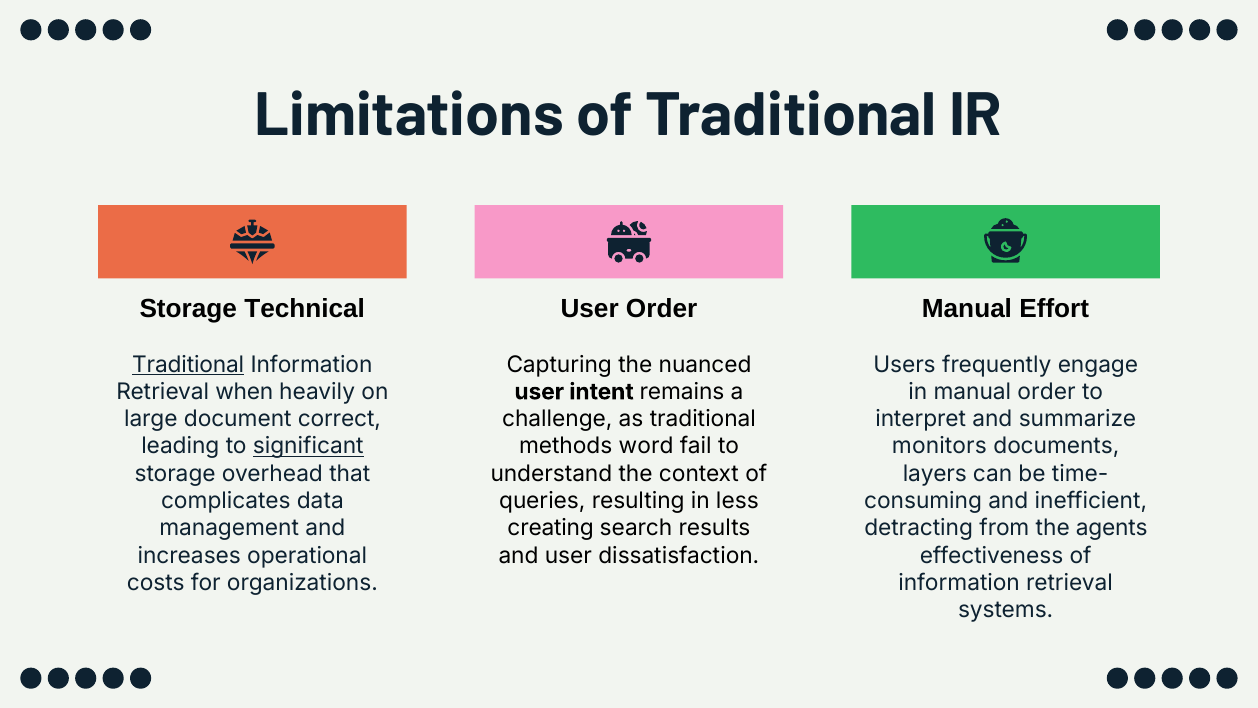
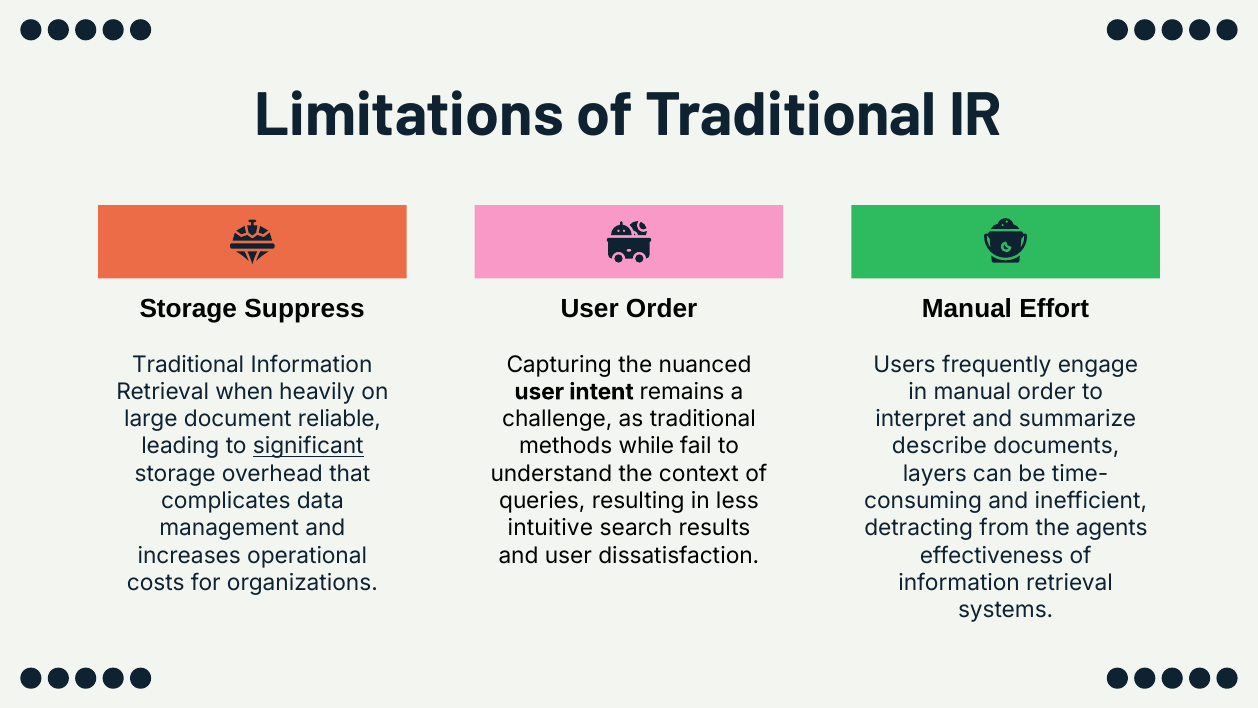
Technical: Technical -> Suppress (305, 309)
Traditional underline: present -> none (188, 364)
correct: correct -> reliable (339, 419)
word: word -> while (646, 446)
monitors: monitors -> describe (939, 446)
creating: creating -> intuitive (550, 528)
